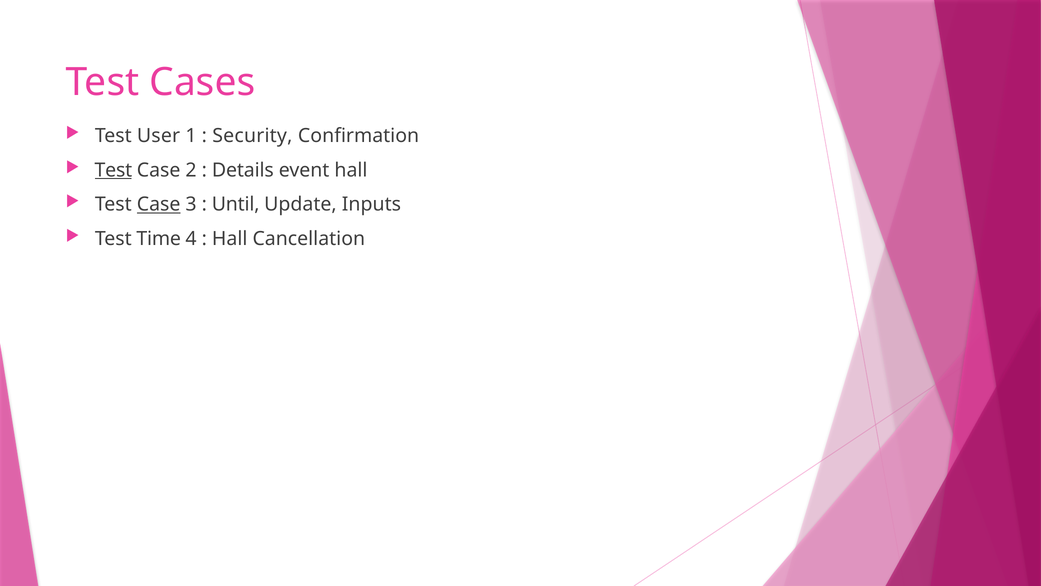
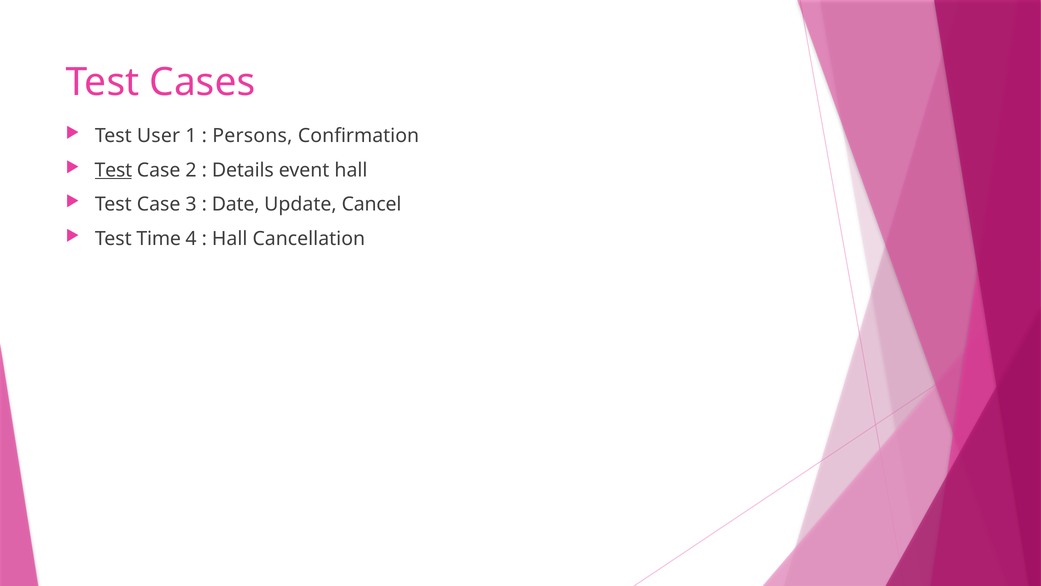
Security: Security -> Persons (252, 136)
Case underline: present -> none (159, 204)
Until: Until -> Date (236, 204)
Inputs: Inputs -> Cancel (372, 204)
